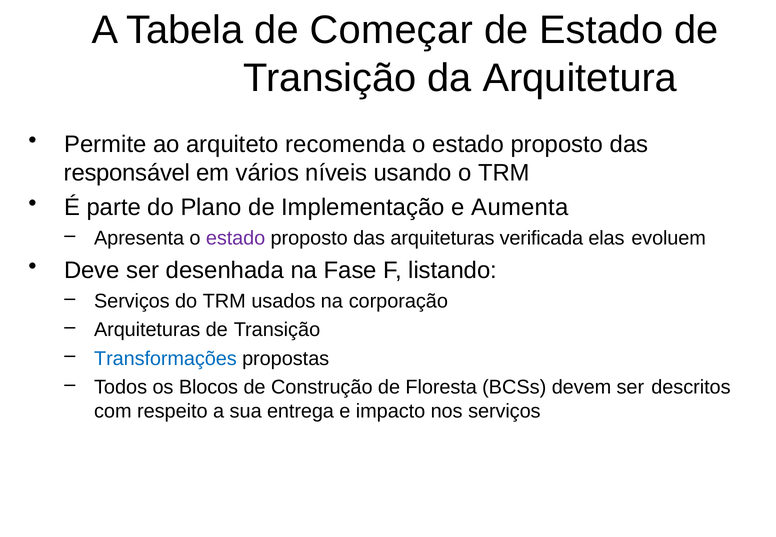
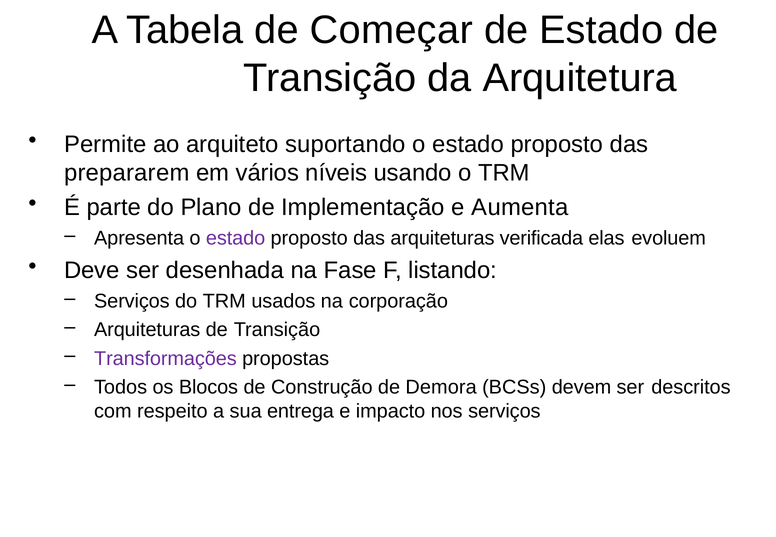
recomenda: recomenda -> suportando (345, 144)
responsável: responsável -> prepararem (127, 173)
Transformações colour: blue -> purple (165, 359)
Floresta: Floresta -> Demora (441, 387)
